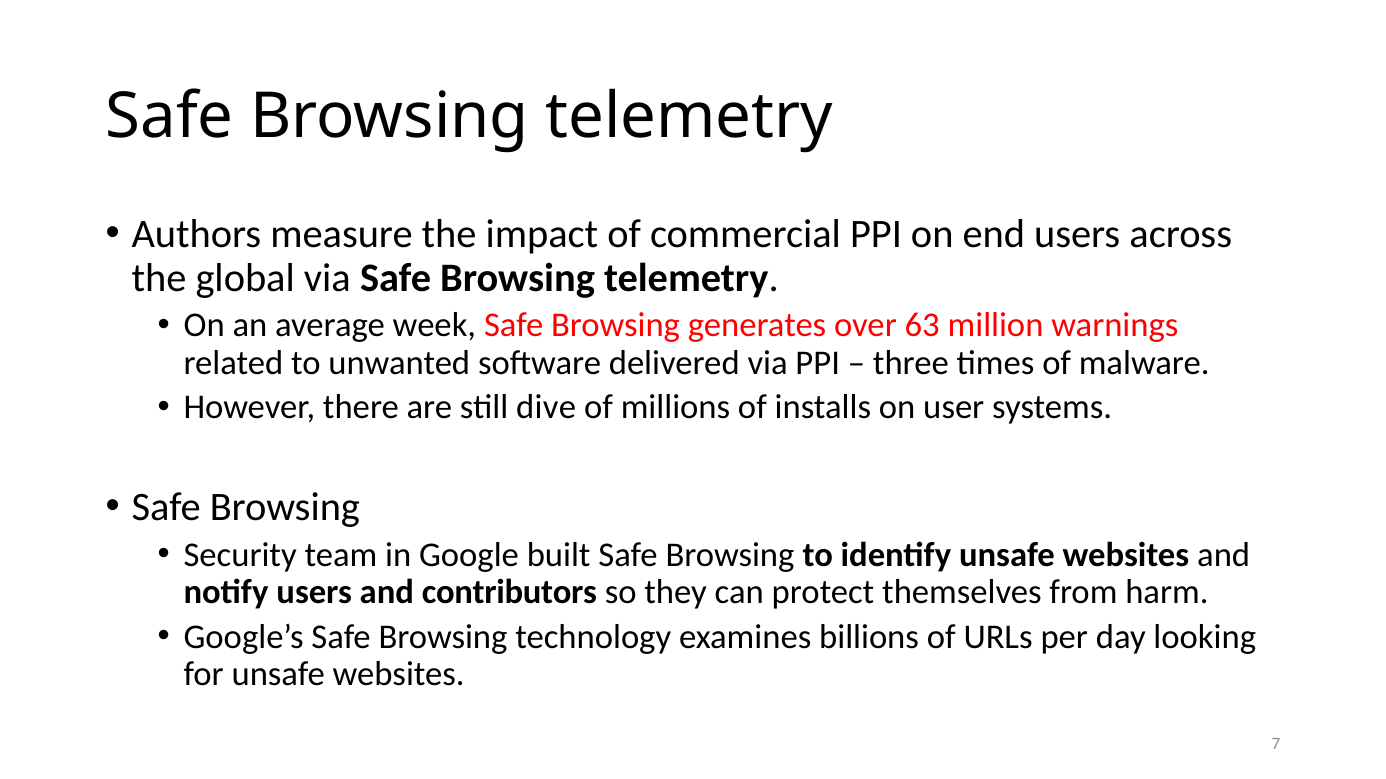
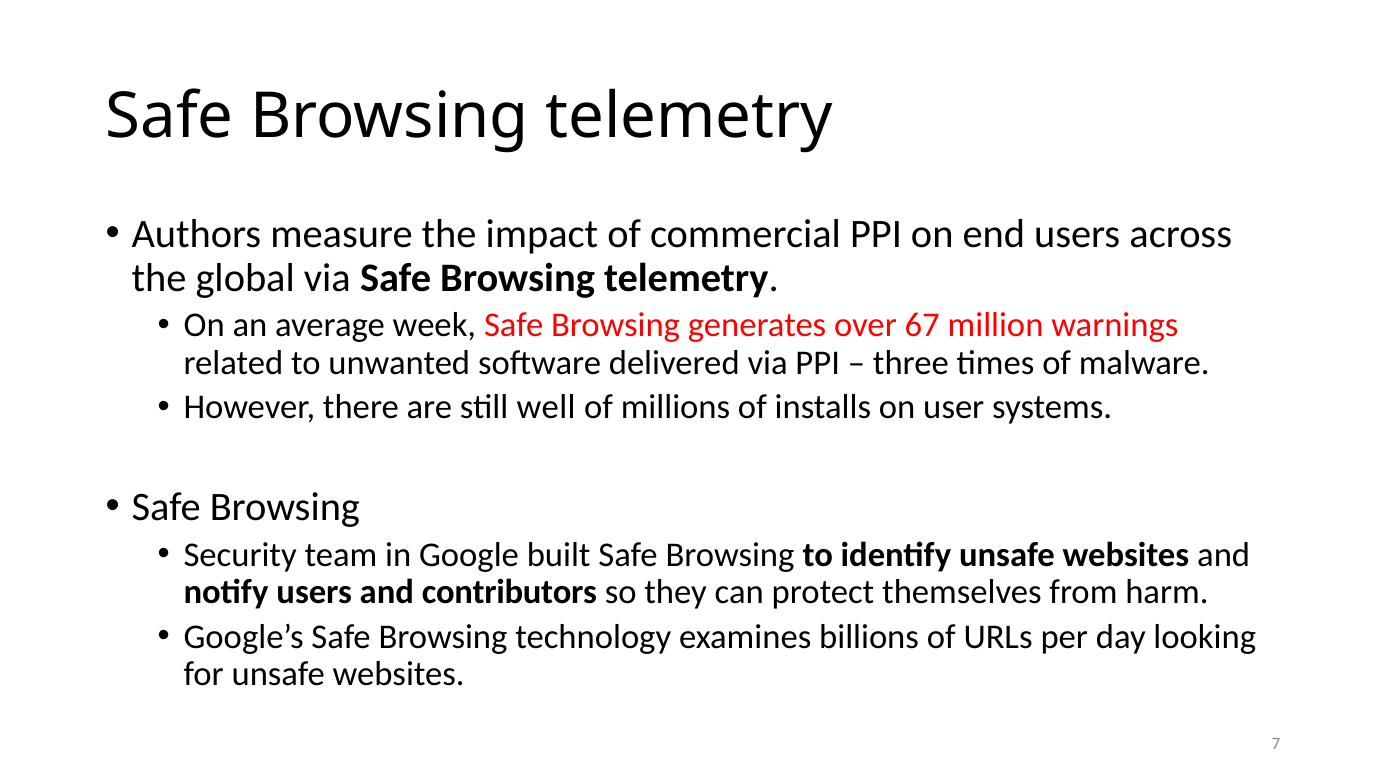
63: 63 -> 67 (922, 326)
dive: dive -> well (546, 408)
